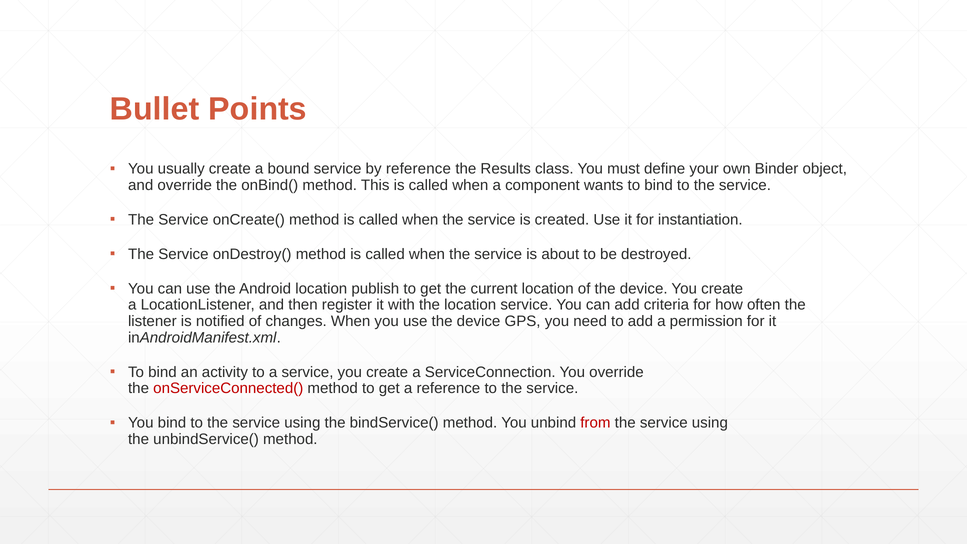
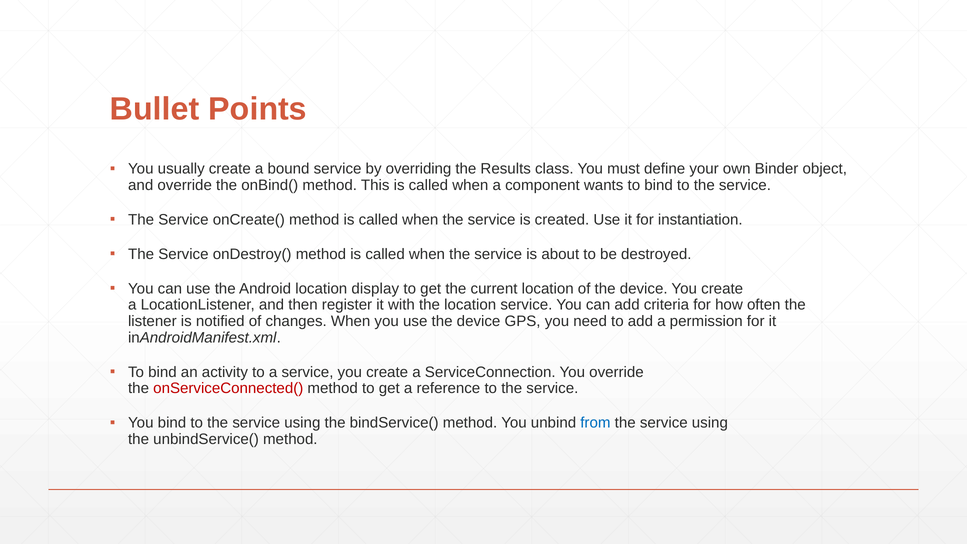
by reference: reference -> overriding (419, 169)
publish: publish -> display (375, 289)
from colour: red -> blue (595, 423)
